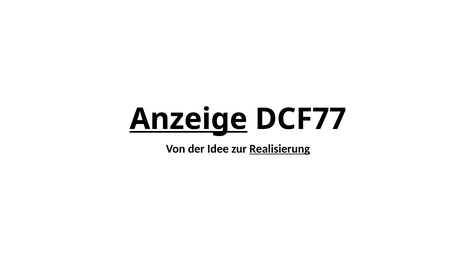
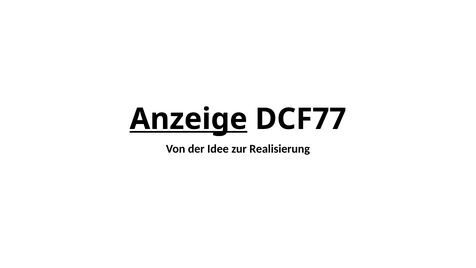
Realisierung underline: present -> none (280, 149)
